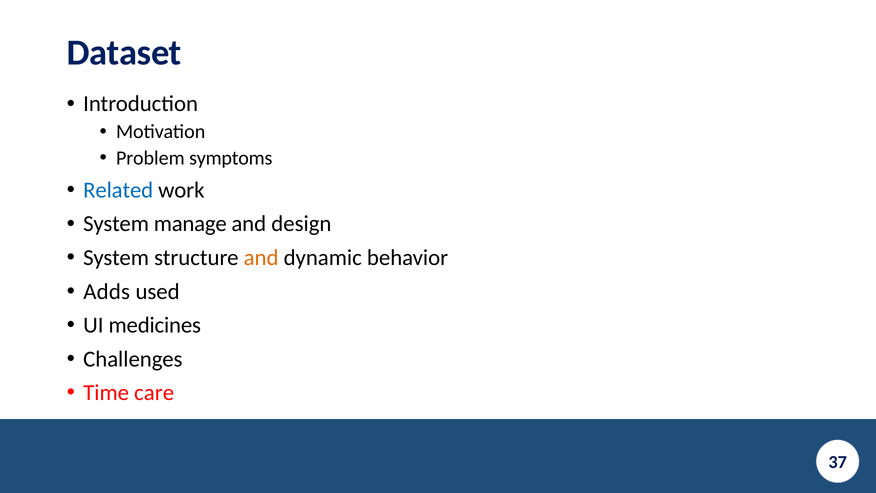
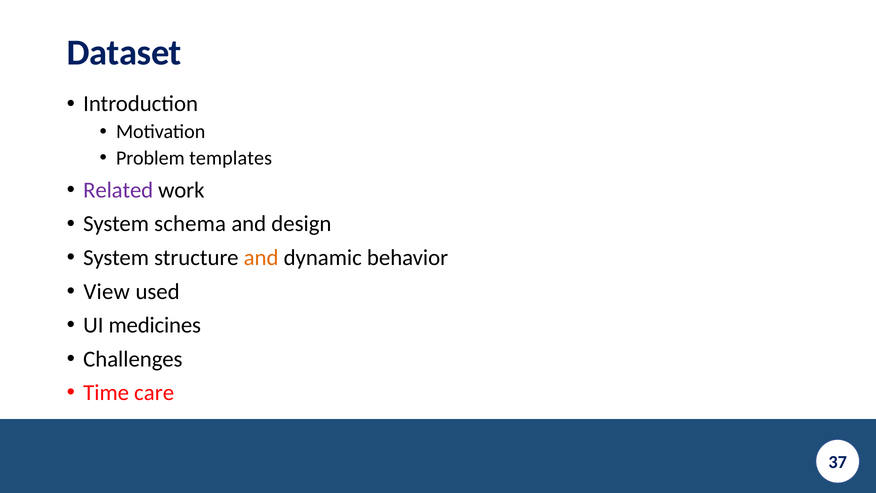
symptoms: symptoms -> templates (231, 158)
Related colour: blue -> purple (118, 190)
manage: manage -> schema (190, 224)
Adds: Adds -> View (107, 291)
